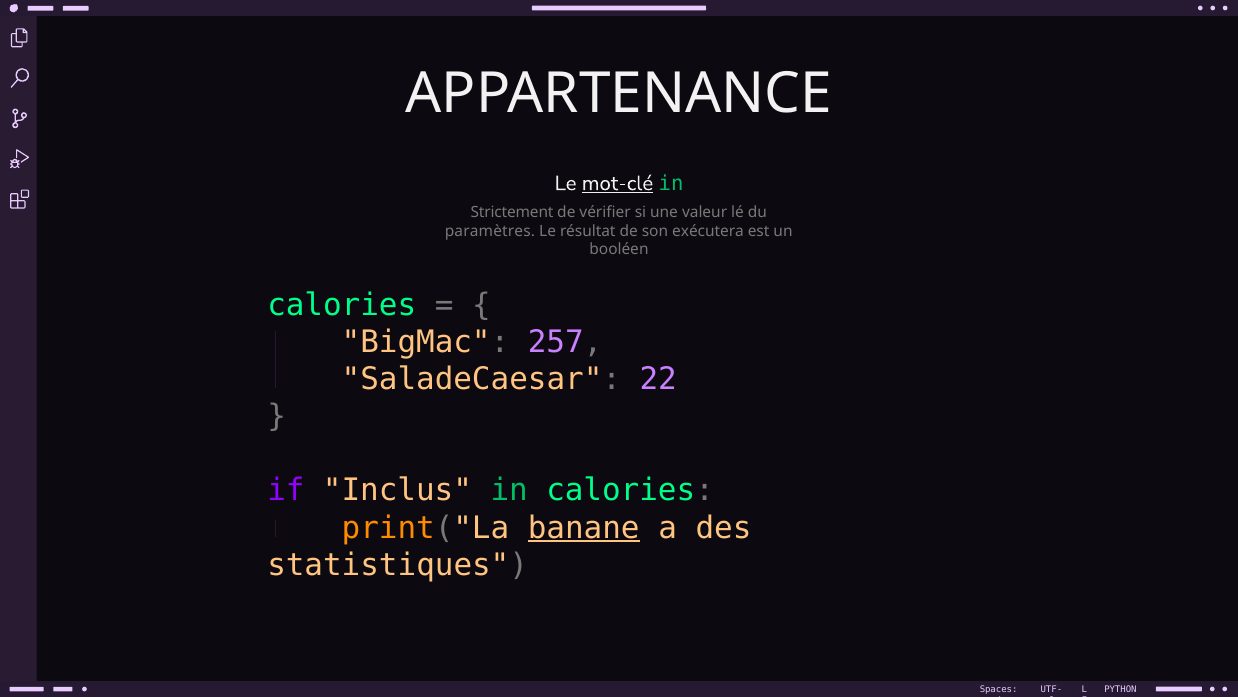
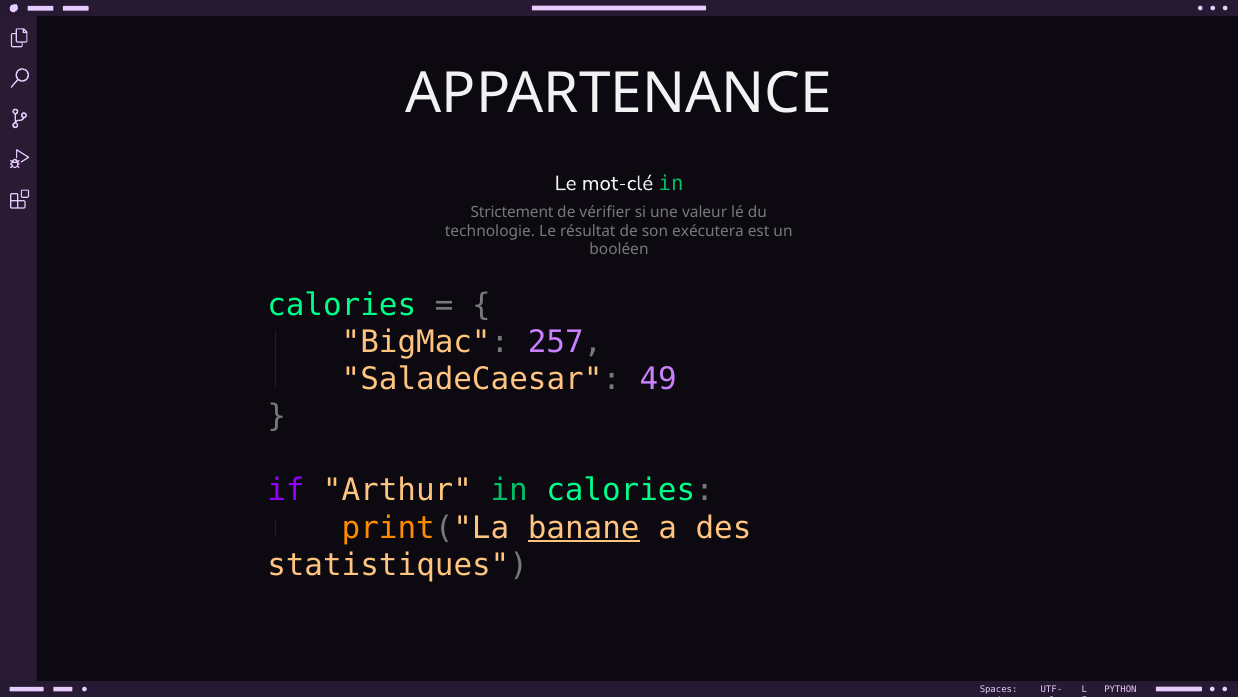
mot-clé underline: present -> none (618, 183)
paramètres: paramètres -> technologie (490, 231)
22: 22 -> 49 (658, 379)
Inclus: Inclus -> Arthur (397, 490)
